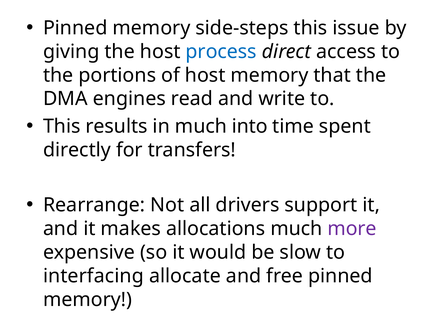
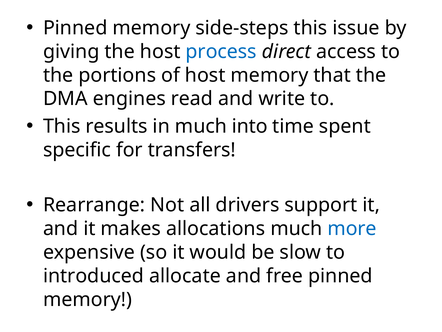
directly: directly -> specific (77, 150)
more colour: purple -> blue (352, 228)
interfacing: interfacing -> introduced (94, 276)
